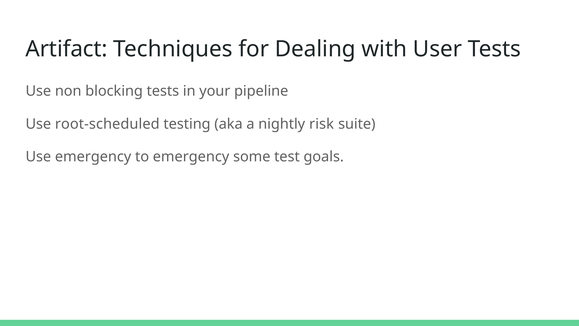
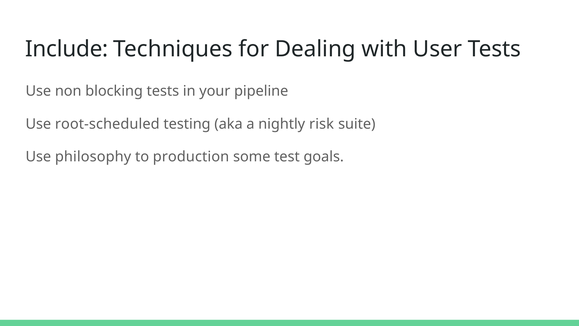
Artifact: Artifact -> Include (67, 49)
Use emergency: emergency -> philosophy (93, 157)
to emergency: emergency -> production (191, 157)
